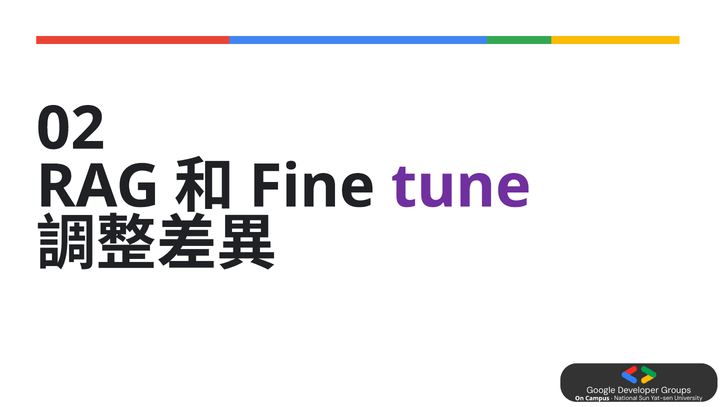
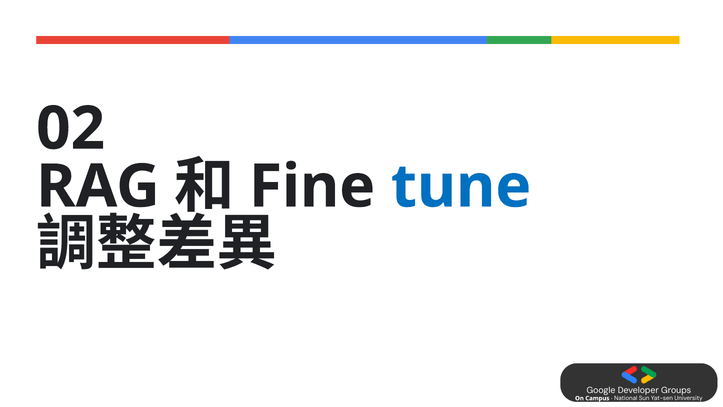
tune colour: purple -> blue (461, 187)
